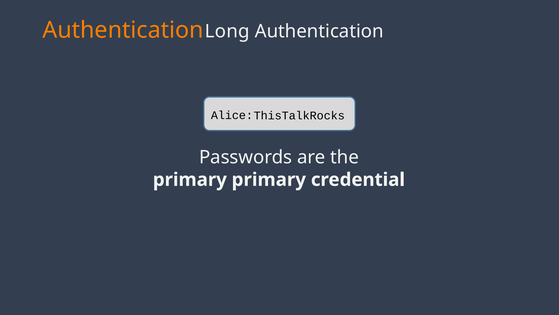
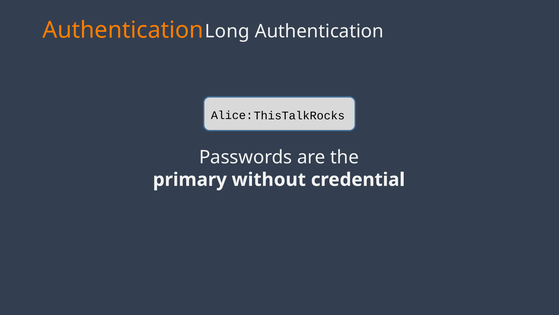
primary primary: primary -> without (269, 179)
